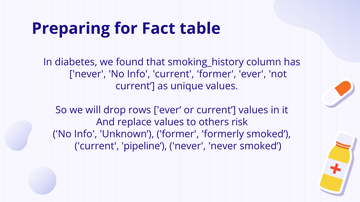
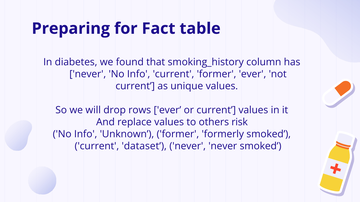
pipeline: pipeline -> dataset (144, 146)
